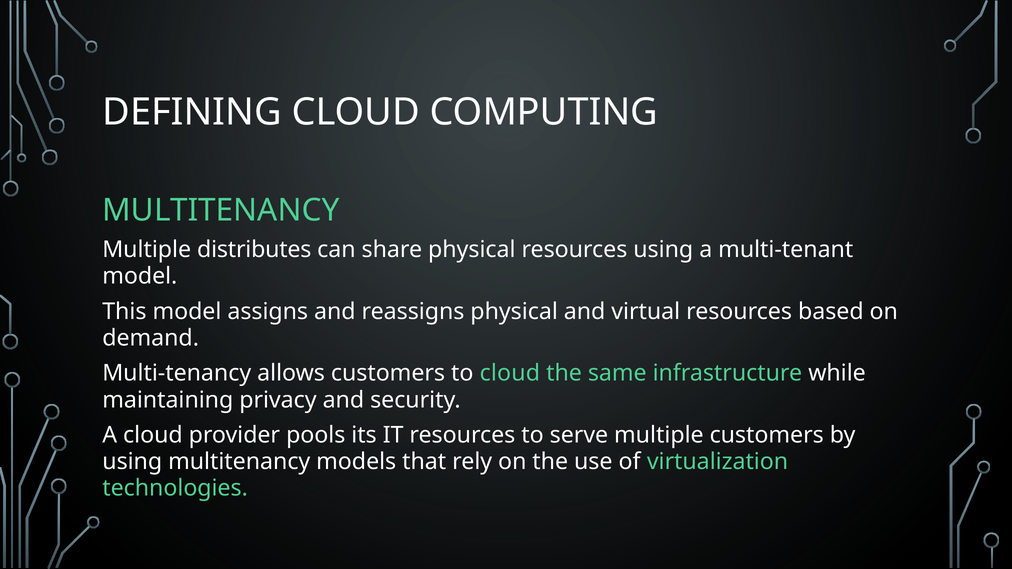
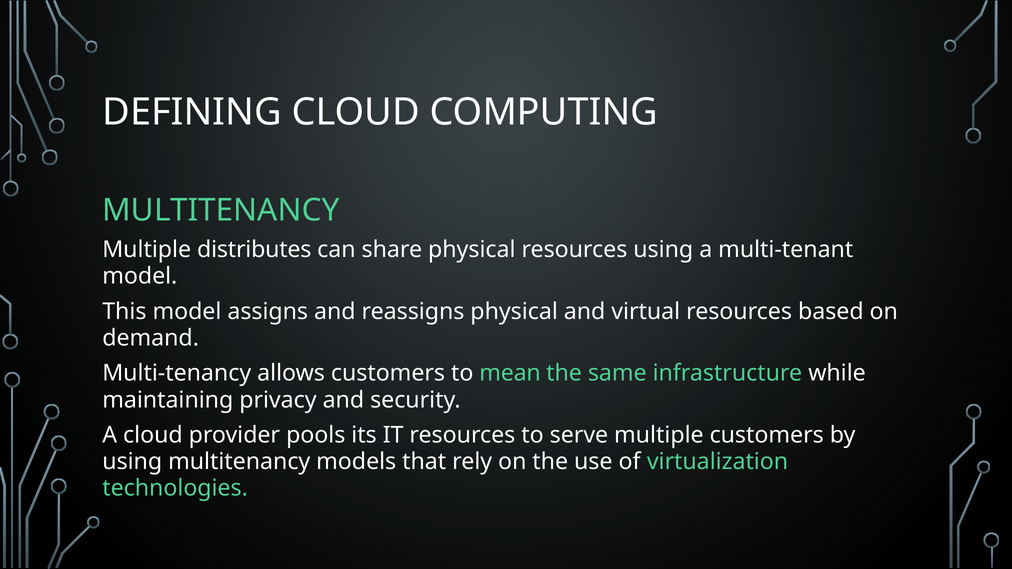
to cloud: cloud -> mean (510, 373)
